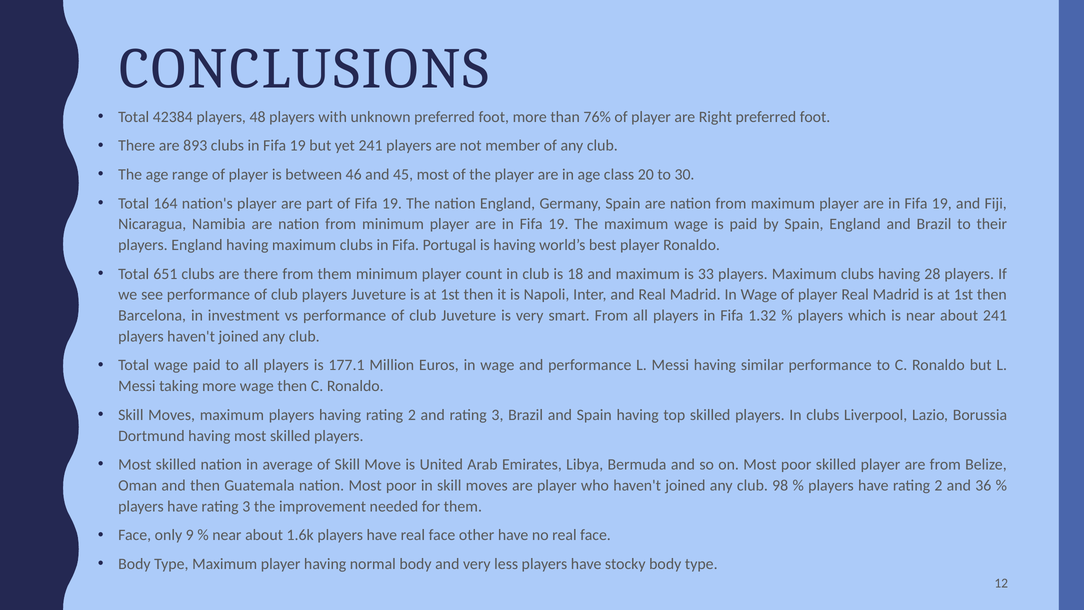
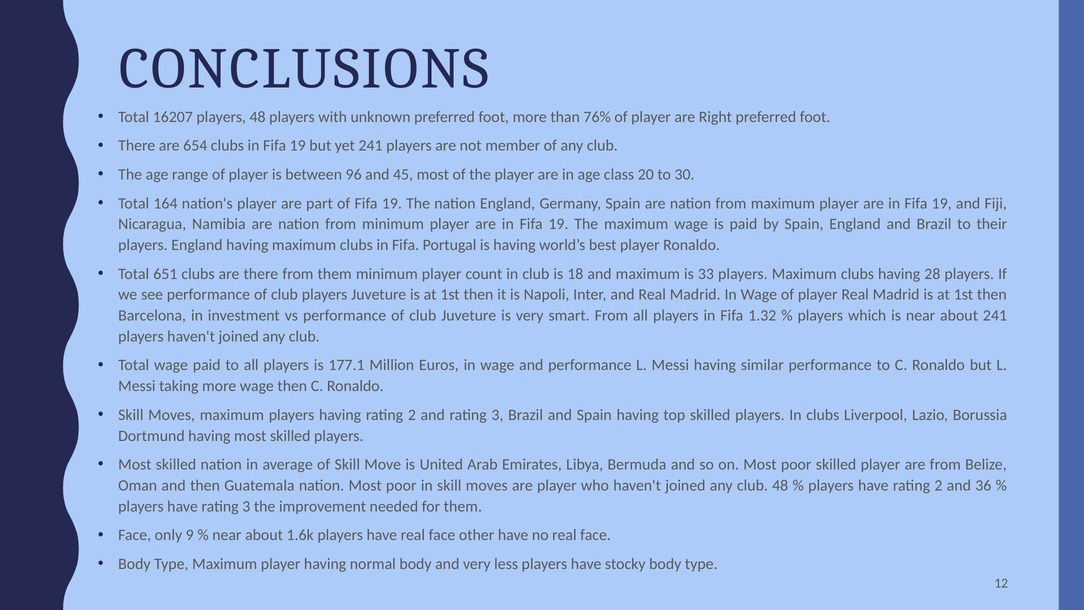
42384: 42384 -> 16207 (173, 117)
893: 893 -> 654 (195, 146)
46: 46 -> 96 (354, 174)
club 98: 98 -> 48 (780, 485)
